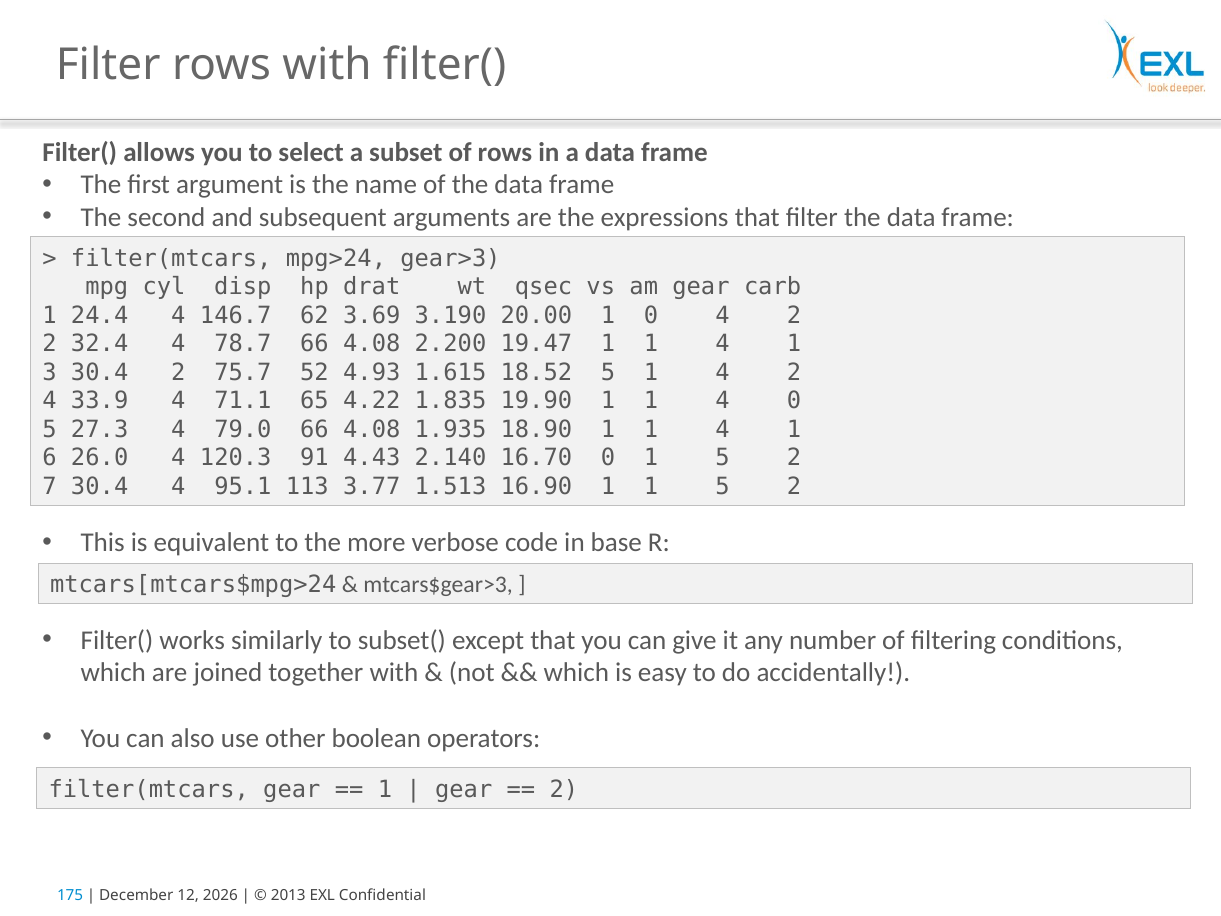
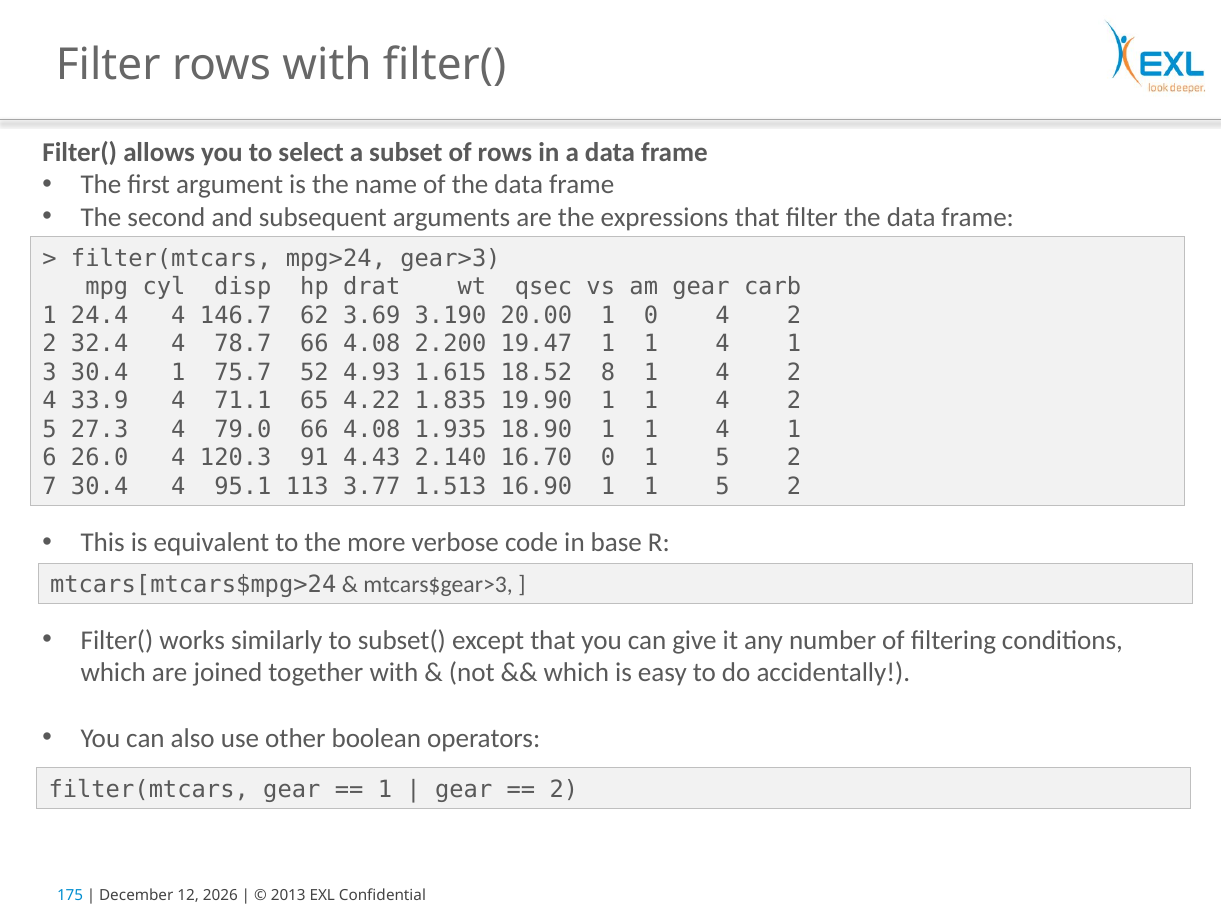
30.4 2: 2 -> 1 (178, 372)
18.52 5: 5 -> 8 (608, 372)
1 1 4 0: 0 -> 2 (794, 401)
